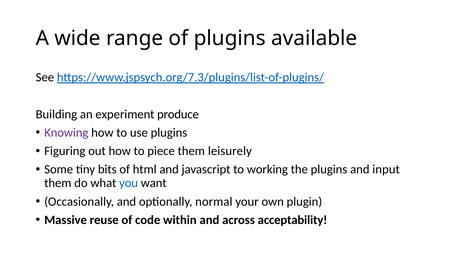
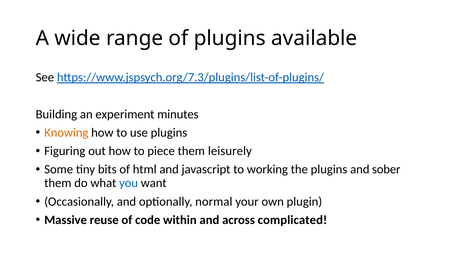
produce: produce -> minutes (178, 114)
Knowing colour: purple -> orange (66, 132)
input: input -> sober (386, 169)
acceptability: acceptability -> complicated (292, 219)
